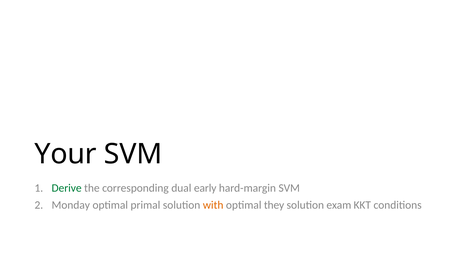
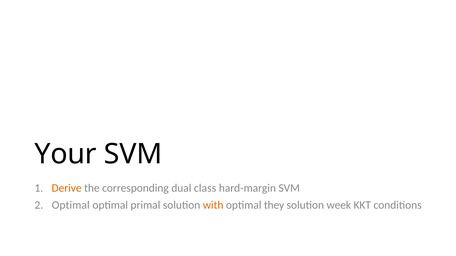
Derive colour: green -> orange (67, 189)
early: early -> class (205, 189)
Monday: Monday -> Optimal (71, 206)
exam: exam -> week (339, 206)
